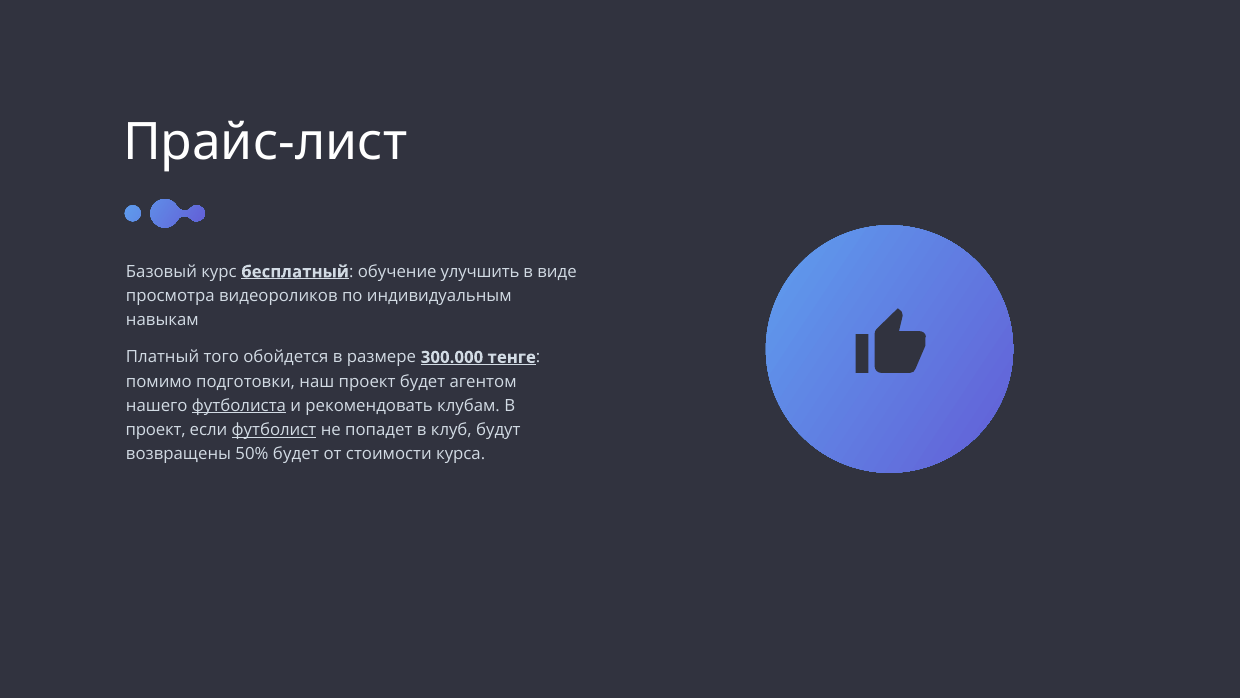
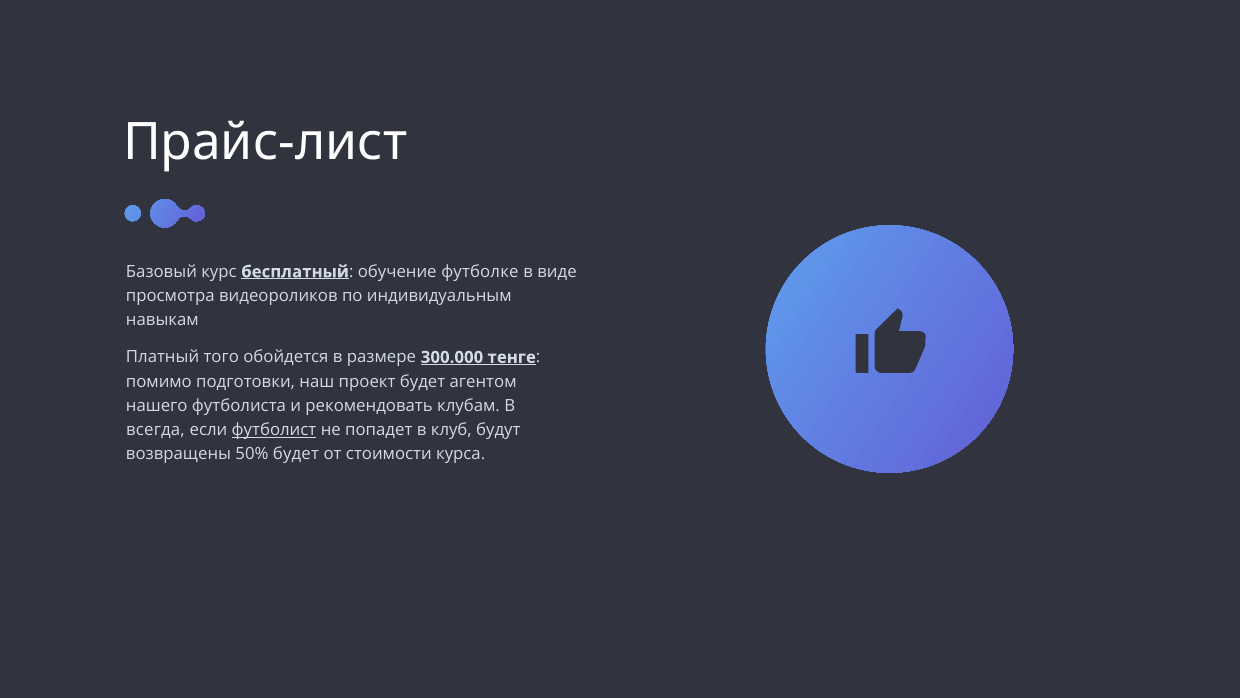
улучшить: улучшить -> футболке (480, 272)
футболиста underline: present -> none (239, 405)
проект: проект -> всегда (155, 430)
